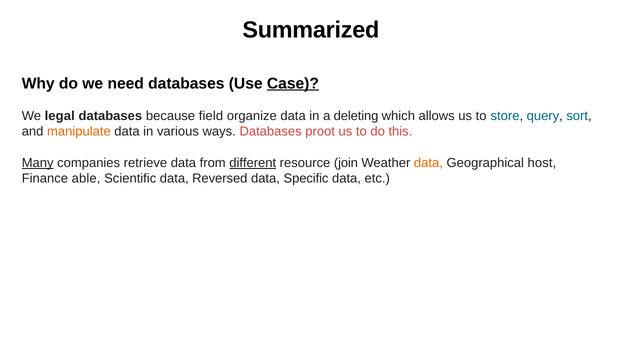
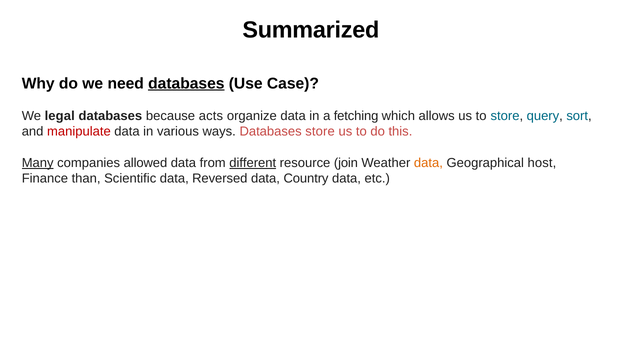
databases underline: none -> present (186, 83)
Case underline: present -> none (293, 83)
field: field -> acts (211, 116)
deleting: deleting -> fetching (356, 116)
manipulate colour: orange -> red (79, 132)
Databases proot: proot -> store (320, 132)
retrieve: retrieve -> allowed (145, 163)
able: able -> than (86, 179)
Specific: Specific -> Country (306, 179)
